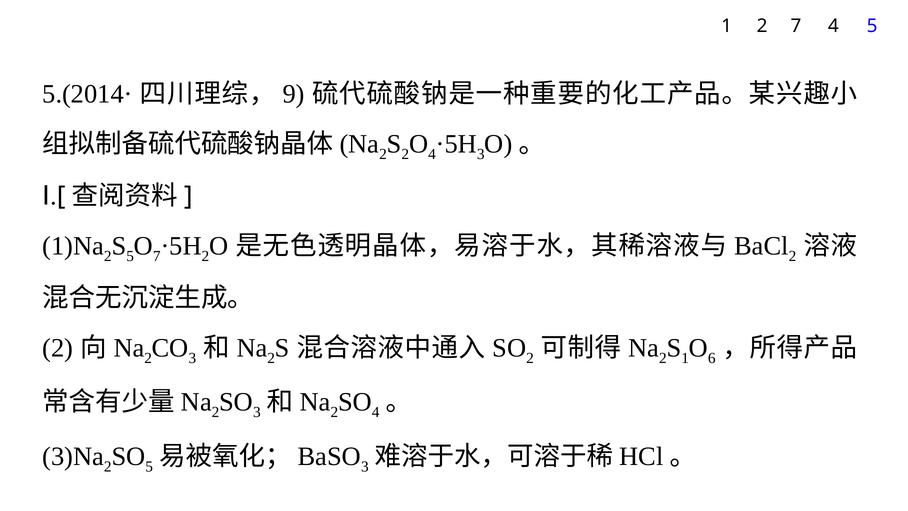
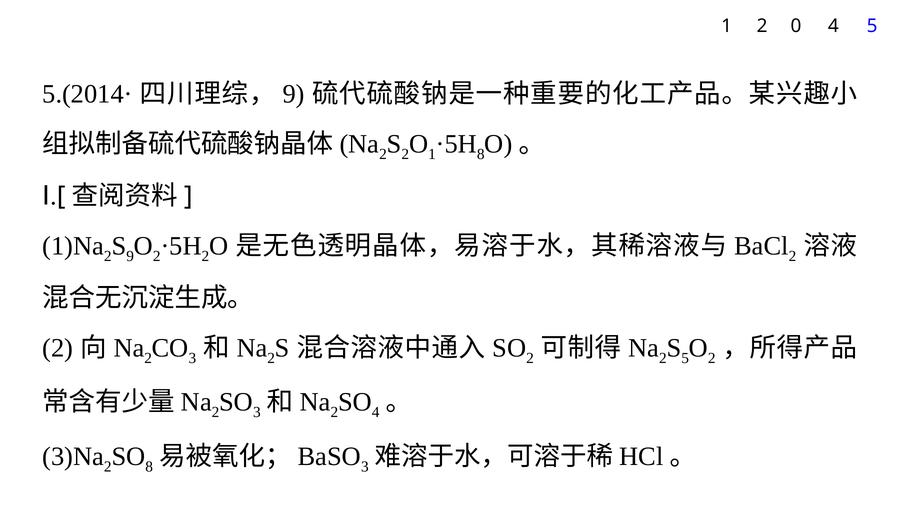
2 7: 7 -> 0 (796, 26)
4: 4 -> 1 (432, 154)
3: 3 -> 8 (481, 154)
5: 5 -> 9 (130, 256)
7: 7 -> 2 (157, 256)
1: 1 -> 5 (685, 358)
6: 6 -> 2 (712, 358)
5: 5 -> 8 (149, 467)
